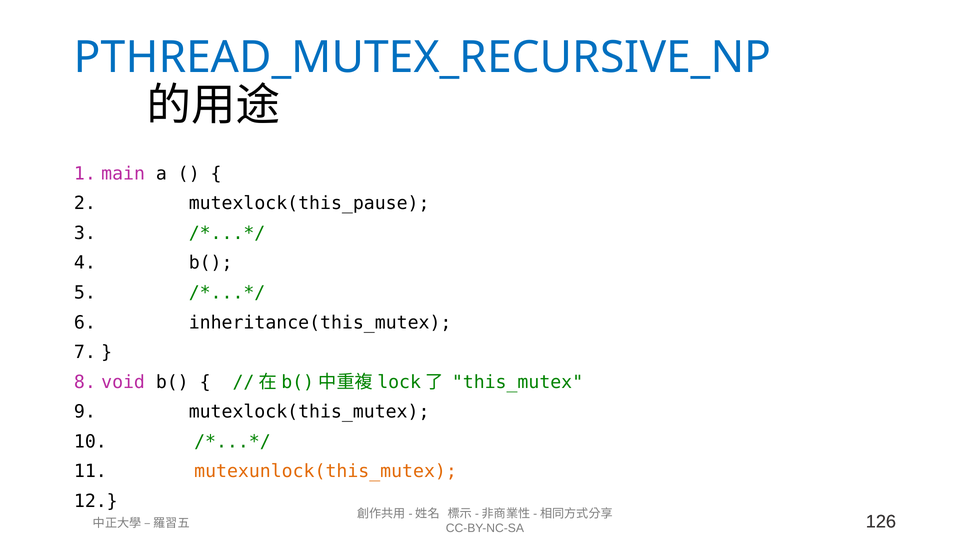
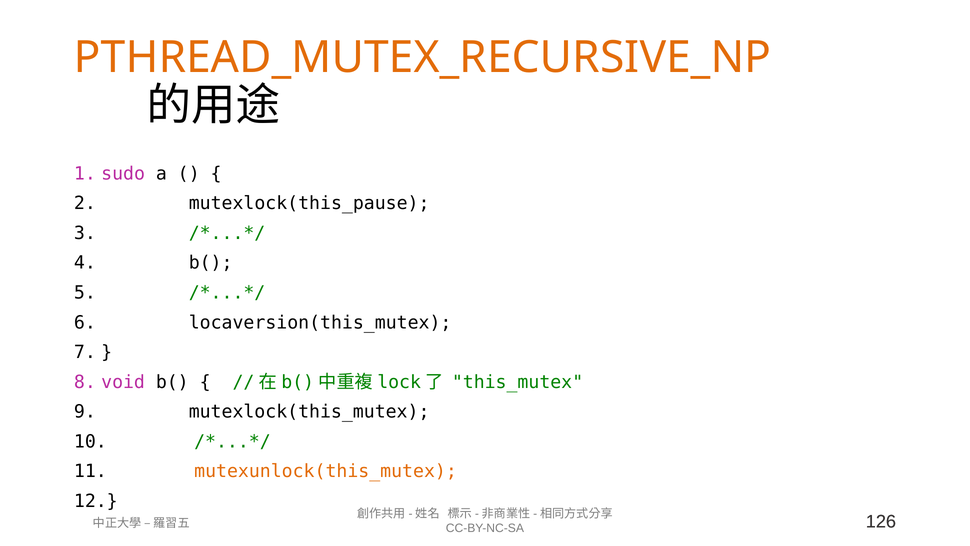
PTHREAD_MUTEX_RECURSIVE_NP colour: blue -> orange (423, 57)
main: main -> sudo (123, 174)
inheritance(this_mutex: inheritance(this_mutex -> locaversion(this_mutex (320, 322)
